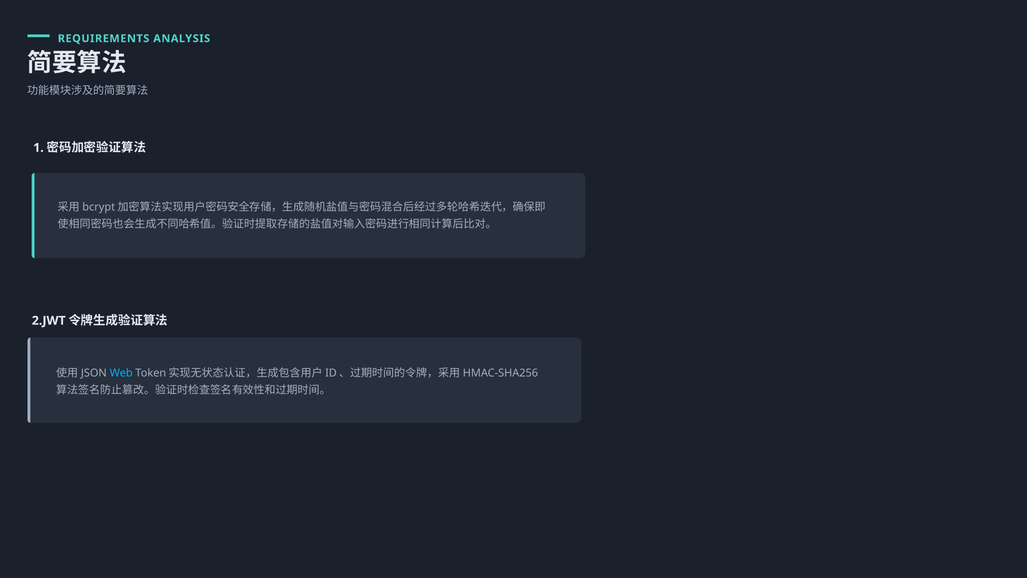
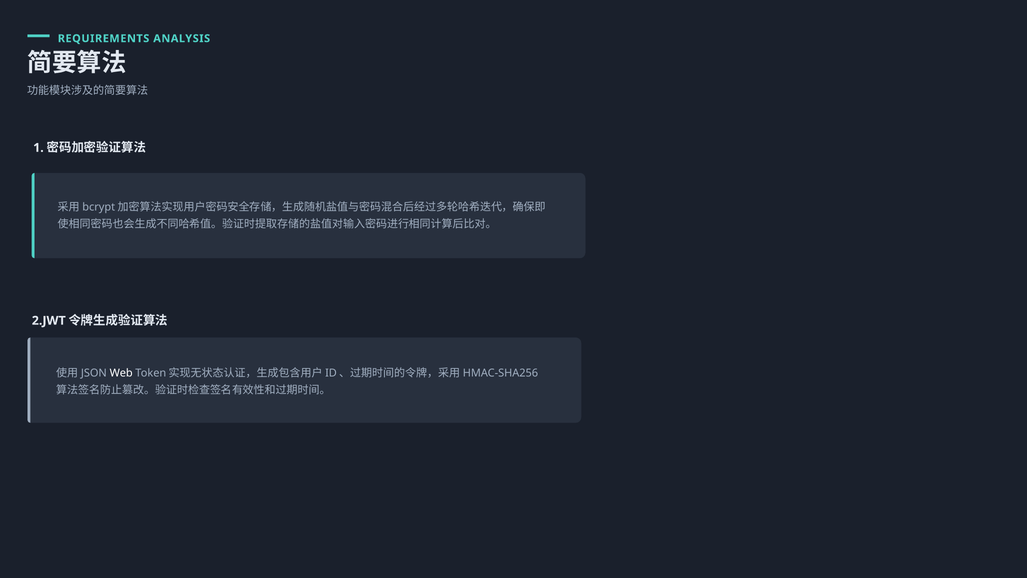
Web colour: light blue -> white (121, 373)
